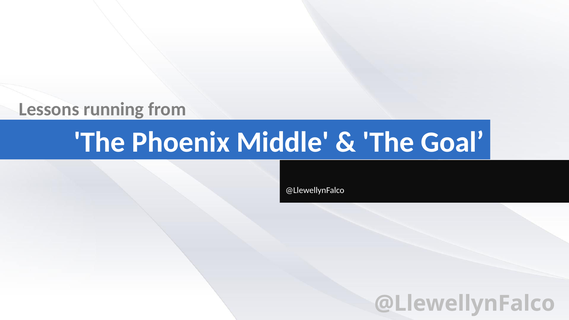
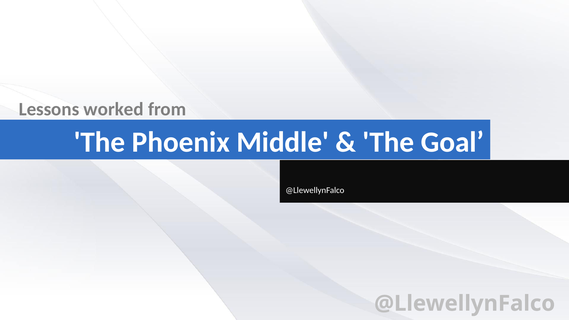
running: running -> worked (114, 109)
